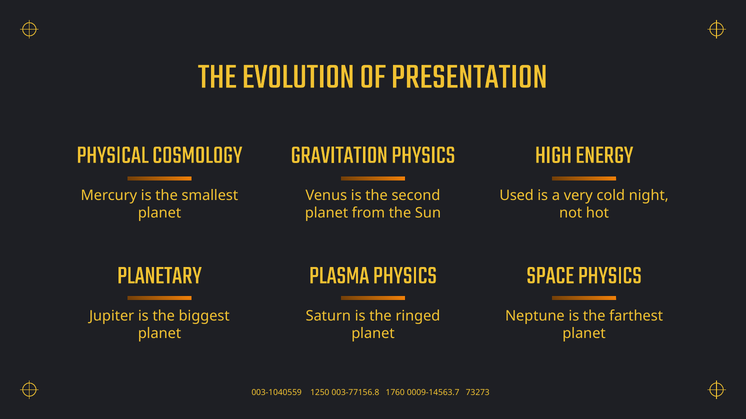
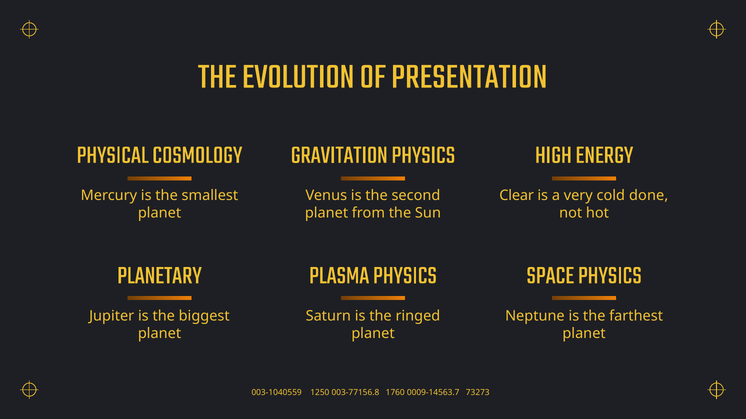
Used: Used -> Clear (517, 196)
night: night -> done (649, 196)
